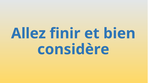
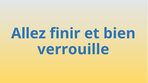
considère: considère -> verrouille (73, 50)
